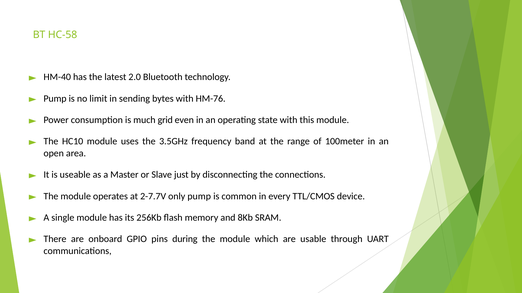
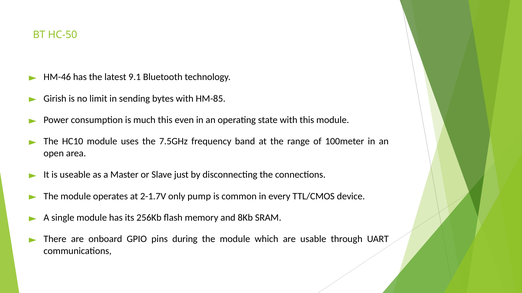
HC-58: HC-58 -> HC-50 (63, 35)
HM-40: HM-40 -> HM-46 (57, 77)
2.0: 2.0 -> 9.1 (135, 77)
Pump: Pump -> Girish (55, 99)
HM-76: HM-76 -> HM-85 (211, 99)
much grid: grid -> this (165, 120)
3.5GHz: 3.5GHz -> 7.5GHz (173, 142)
2-7.7V: 2-7.7V -> 2-1.7V (153, 197)
